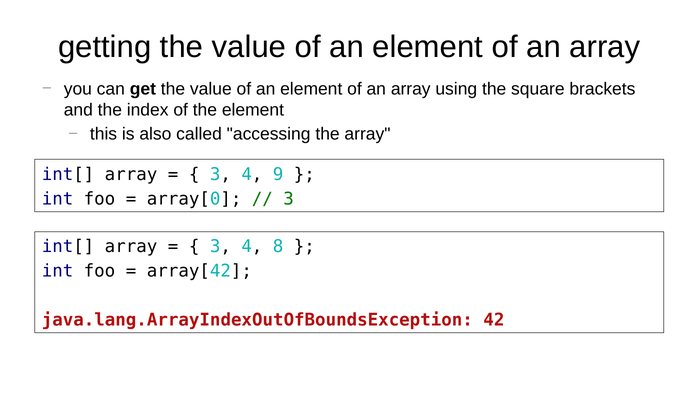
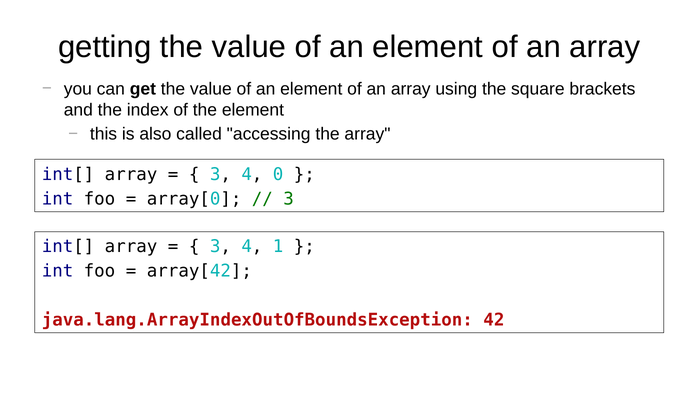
9: 9 -> 0 (278, 174)
8: 8 -> 1 (278, 247)
